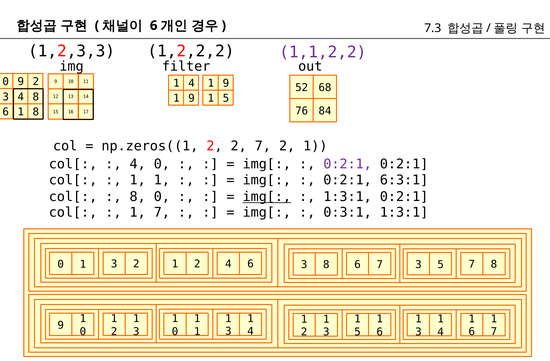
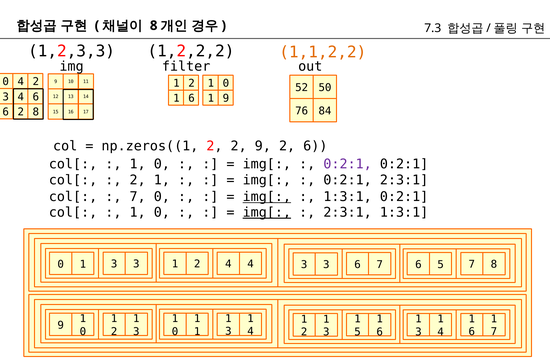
6: 6 -> 8 (154, 26)
1,1,2,2 colour: purple -> orange (323, 52)
0 9: 9 -> 4 (21, 82)
4: 4 -> 2 (192, 83)
9: 9 -> 0 (226, 83)
68: 68 -> 50 (325, 88)
4 8: 8 -> 6 (36, 97)
9: 9 -> 6 (192, 98)
5: 5 -> 9 (226, 98)
1: 1 -> 2 (21, 112)
2 7: 7 -> 9 (263, 146)
1: 1 -> 6 (315, 146)
4: 4 -> 1 (138, 164)
1: 1 -> 2 (138, 180)
0:2:1 6:3:1: 6:3:1 -> 2:3:1 (404, 180)
8: 8 -> 7 (138, 197)
7: 7 -> 0 (162, 213)
img[ underline: none -> present (267, 213)
0:3:1: 0:3:1 -> 2:3:1 (348, 213)
1 3 2: 2 -> 3 (136, 264)
4 6: 6 -> 4 (251, 264)
8: 8 -> 3 (326, 265)
7 3: 3 -> 6 (418, 265)
